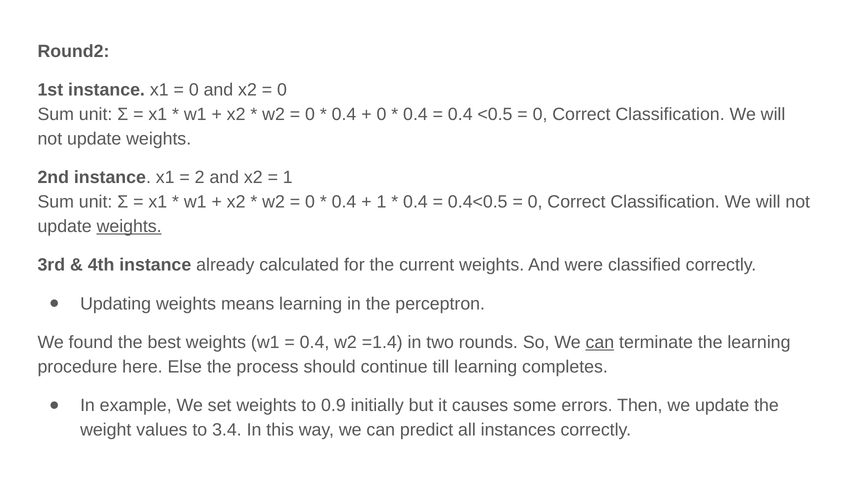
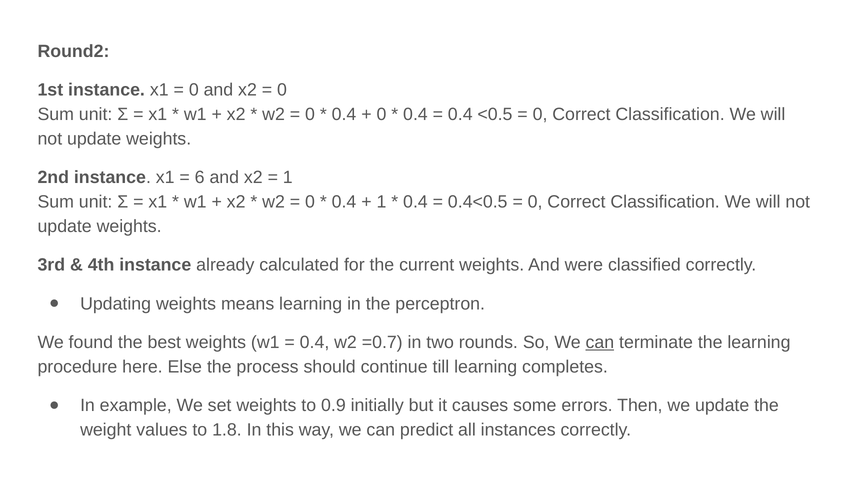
2: 2 -> 6 (200, 178)
weights underline: present -> none (129, 227)
=1.4: =1.4 -> =0.7 (382, 343)
3.4: 3.4 -> 1.8 (227, 430)
